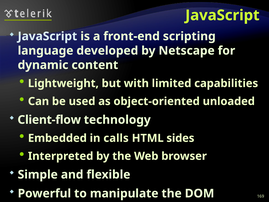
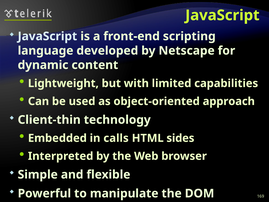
unloaded: unloaded -> approach (229, 101)
Client-flow: Client-flow -> Client-thin (49, 120)
